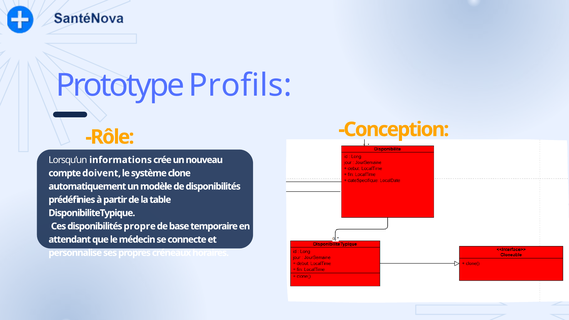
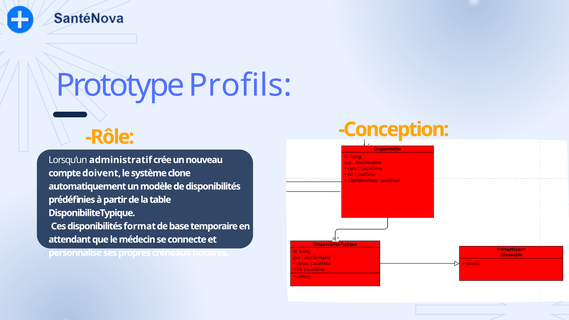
informations: informations -> administratif (121, 160)
propre: propre -> format (140, 226)
